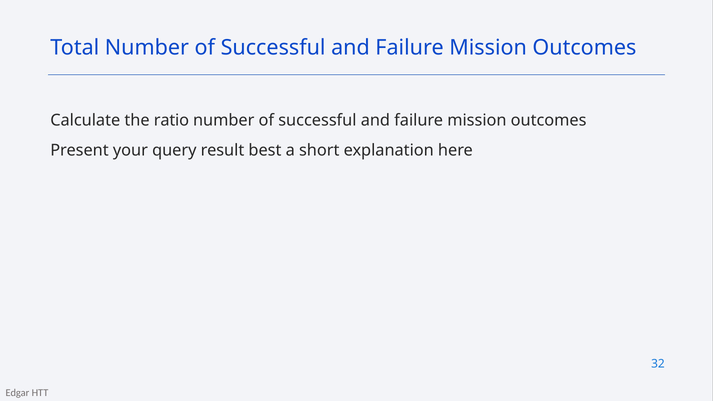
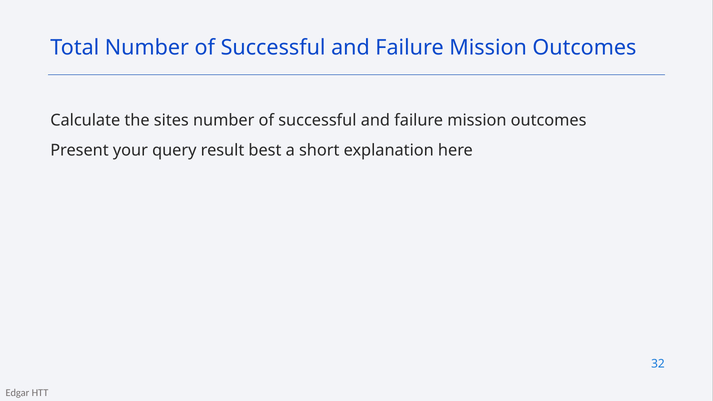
ratio: ratio -> sites (171, 120)
